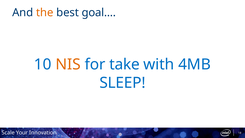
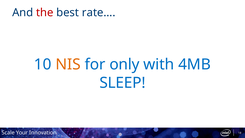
the colour: orange -> red (45, 13)
goal…: goal… -> rate… (99, 13)
take: take -> only (124, 64)
